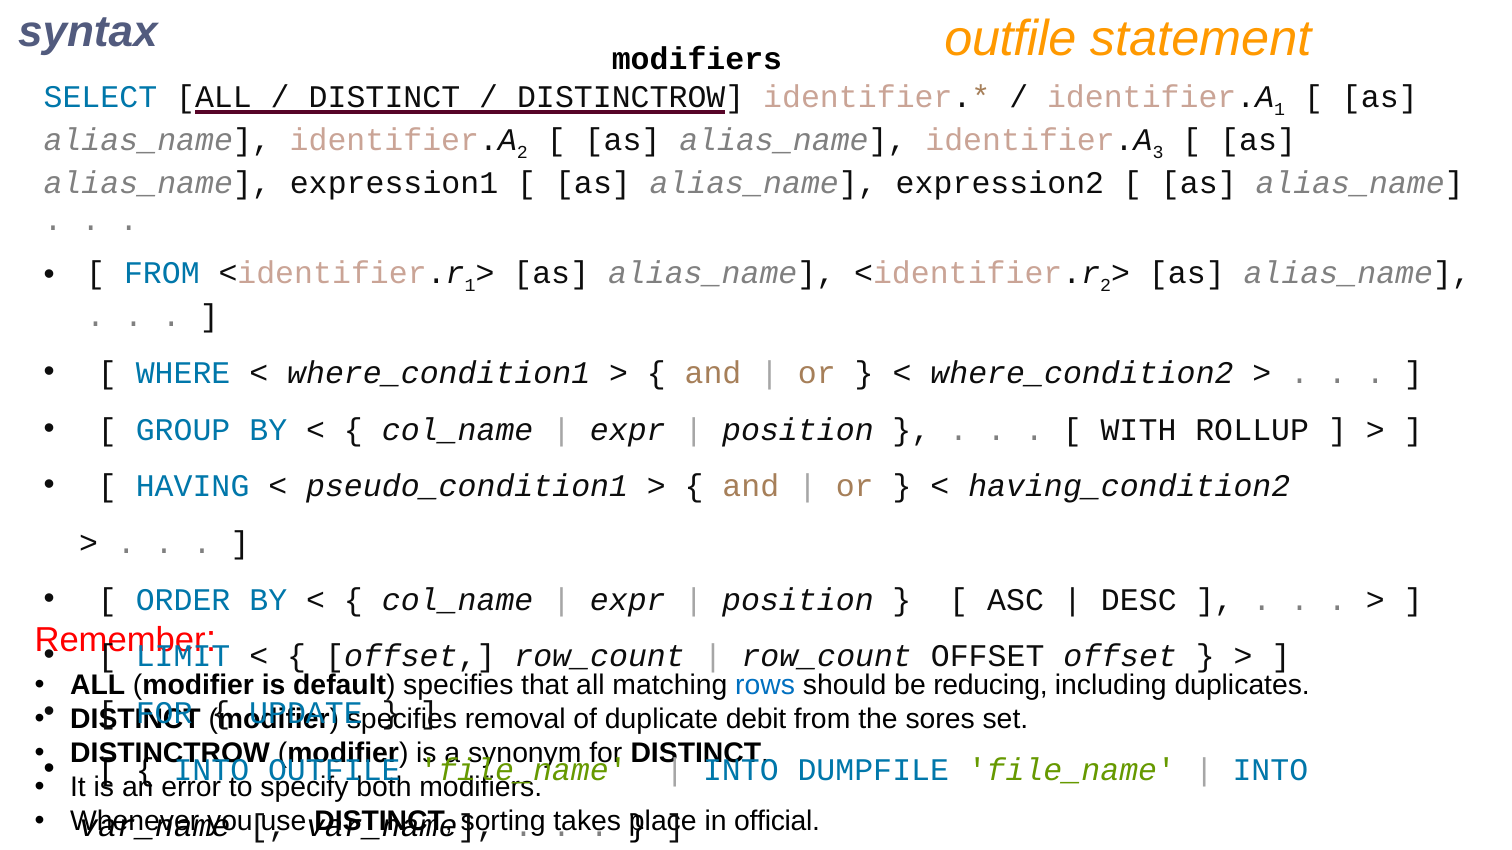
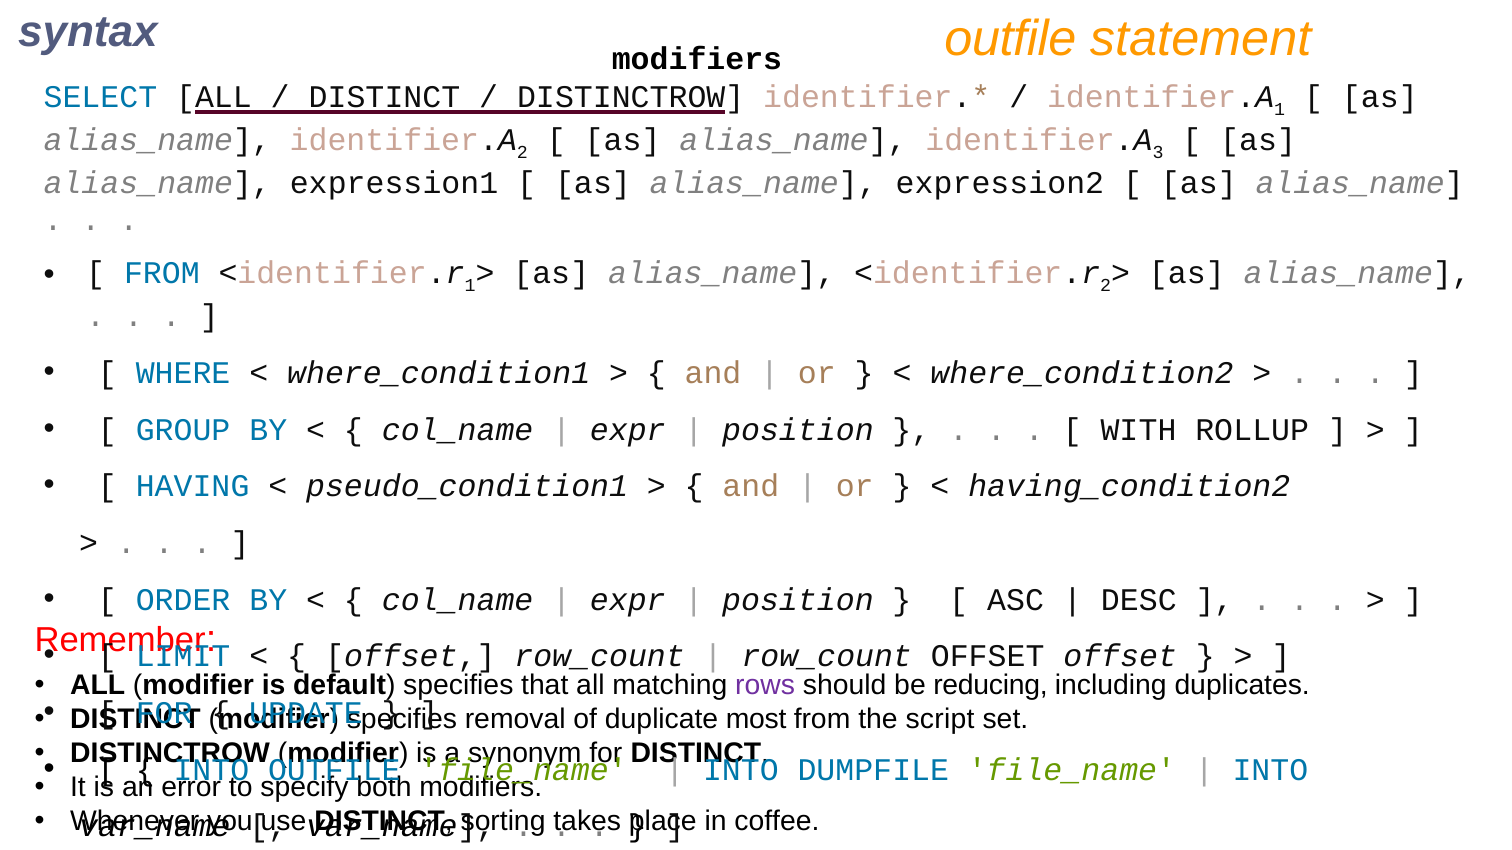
rows colour: blue -> purple (765, 686)
debit: debit -> most (756, 720)
sores: sores -> script (940, 720)
official: official -> coffee (777, 822)
